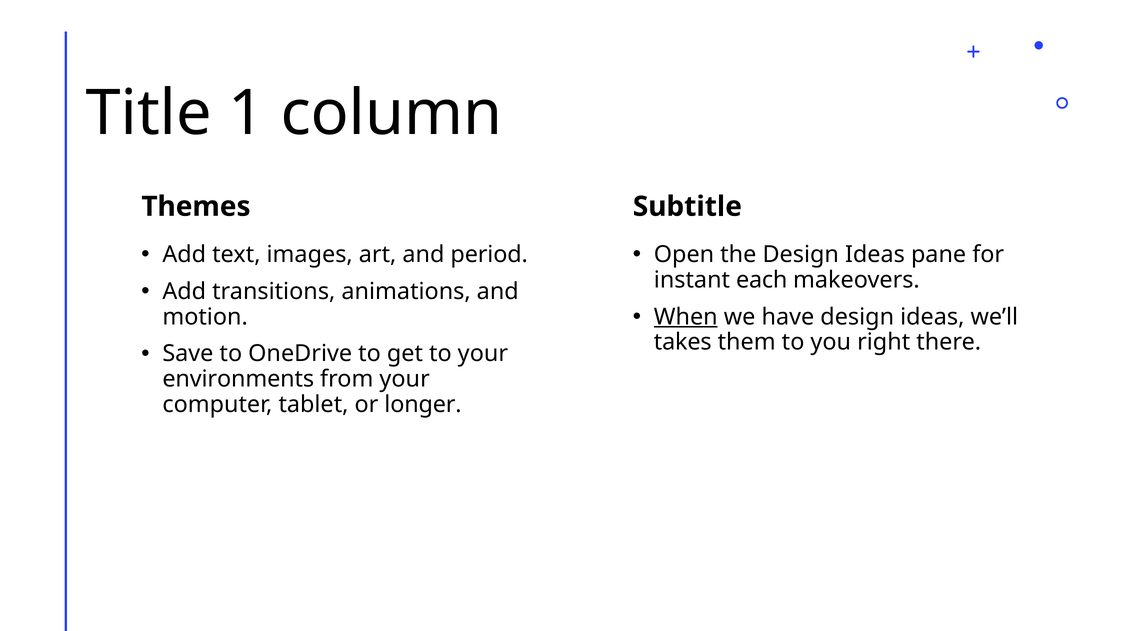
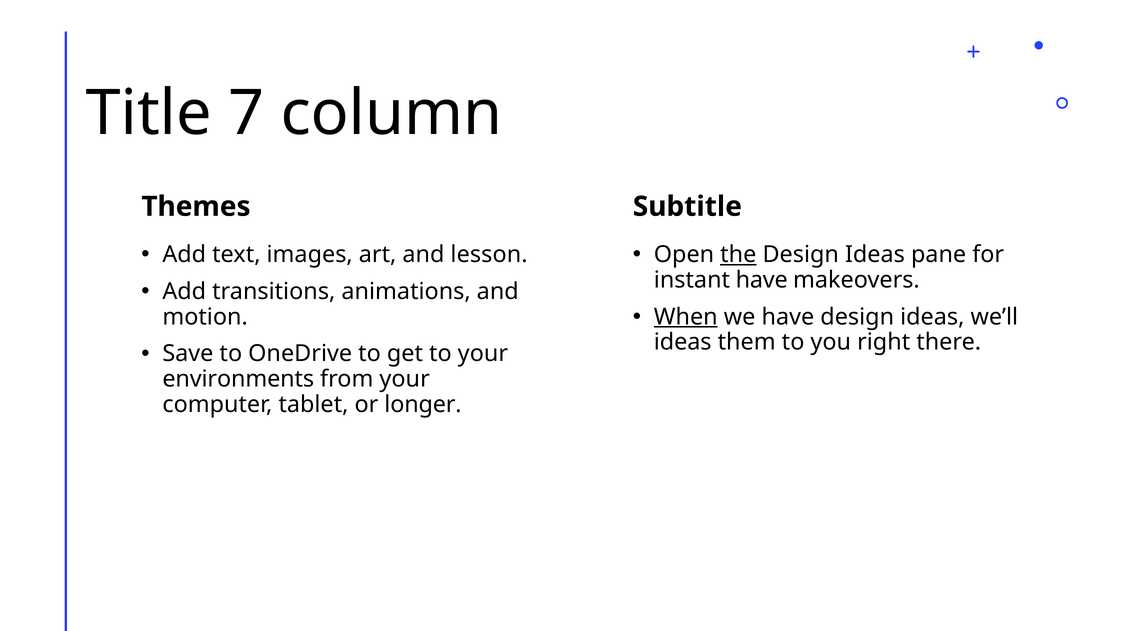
1: 1 -> 7 (246, 113)
period: period -> lesson (489, 255)
the underline: none -> present (738, 255)
instant each: each -> have (762, 280)
takes: takes -> ideas (683, 342)
